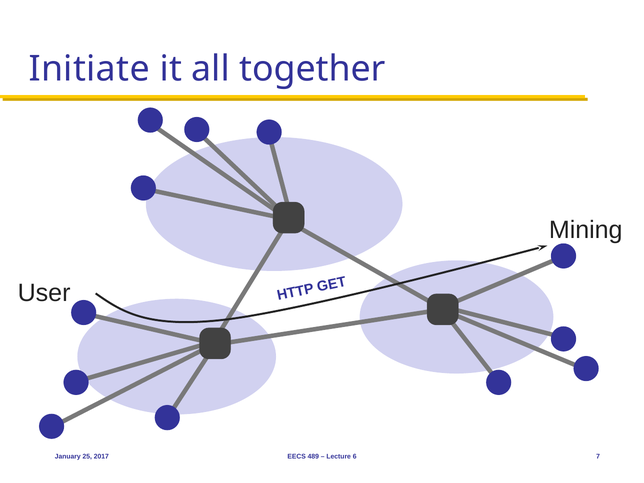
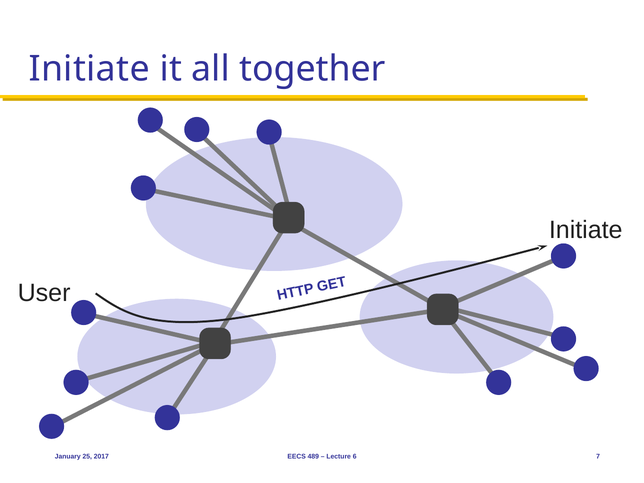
Mining: Mining -> Initiate (586, 230)
